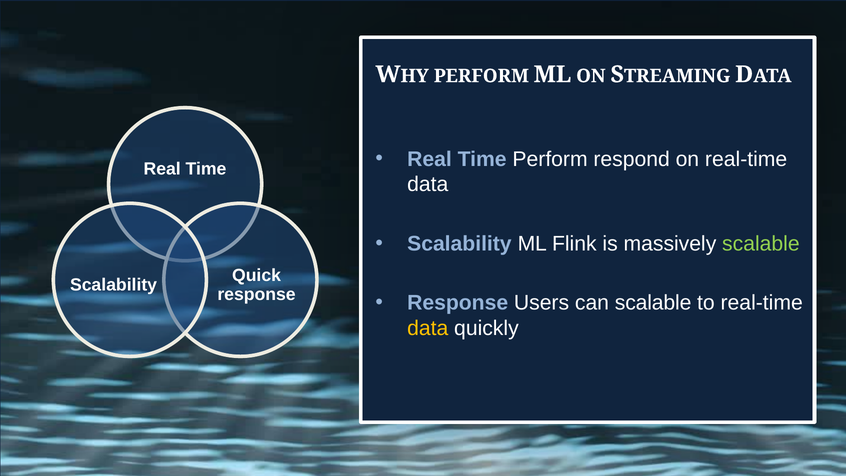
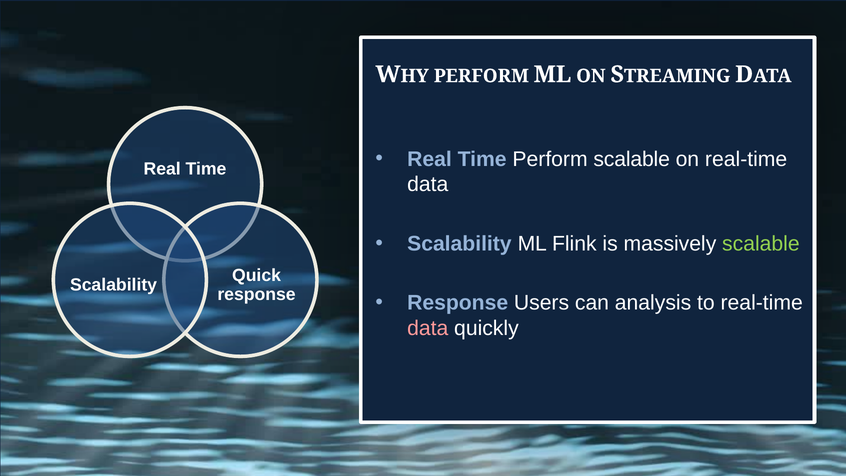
Perform respond: respond -> scalable (632, 159)
can scalable: scalable -> analysis (653, 303)
data colour: yellow -> pink (428, 328)
